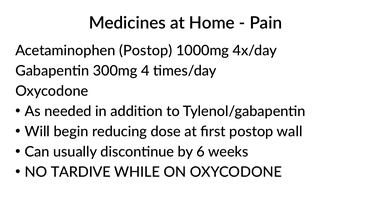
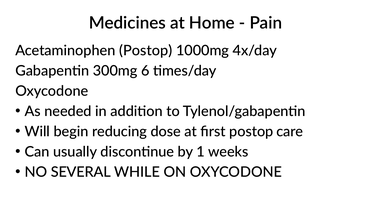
4: 4 -> 6 (145, 71)
wall: wall -> care (290, 132)
6: 6 -> 1 (201, 152)
TARDIVE: TARDIVE -> SEVERAL (81, 172)
